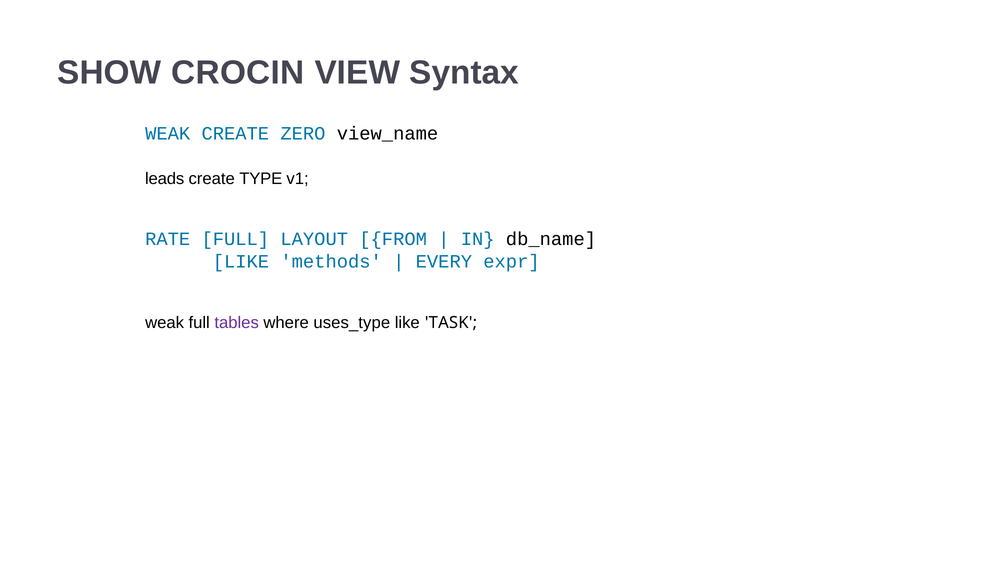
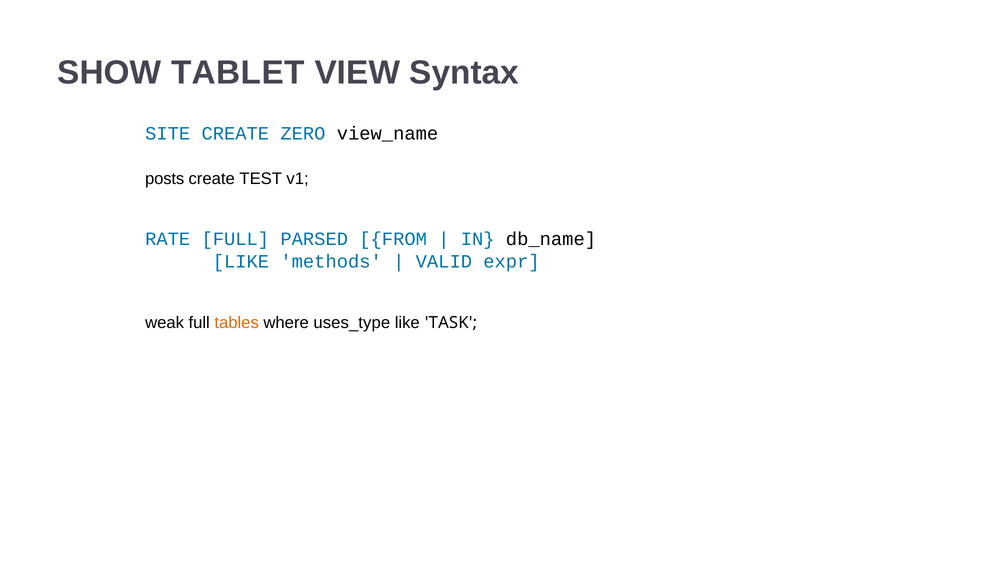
CROCIN: CROCIN -> TABLET (238, 72)
WEAK: WEAK -> SITE (168, 133)
leads: leads -> posts (165, 179)
TYPE: TYPE -> TEST (261, 179)
LAYOUT: LAYOUT -> PARSED (314, 239)
EVERY: EVERY -> VALID (444, 261)
tables colour: purple -> orange (237, 323)
